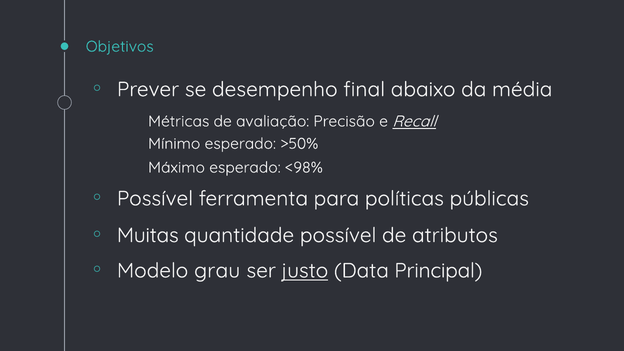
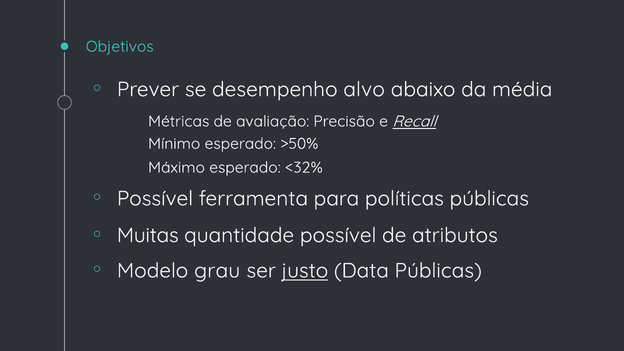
final: final -> alvo (364, 89)
<98%: <98% -> <32% (304, 168)
Data Principal: Principal -> Públicas (438, 271)
